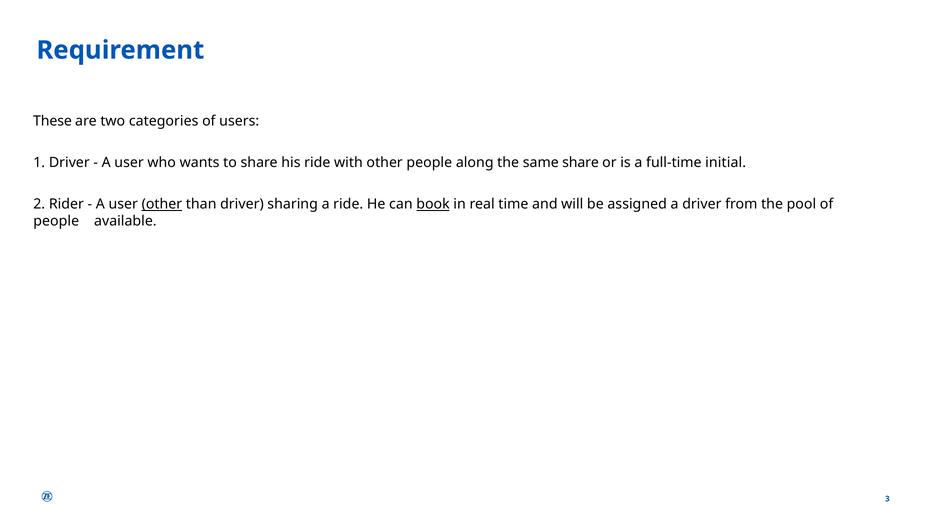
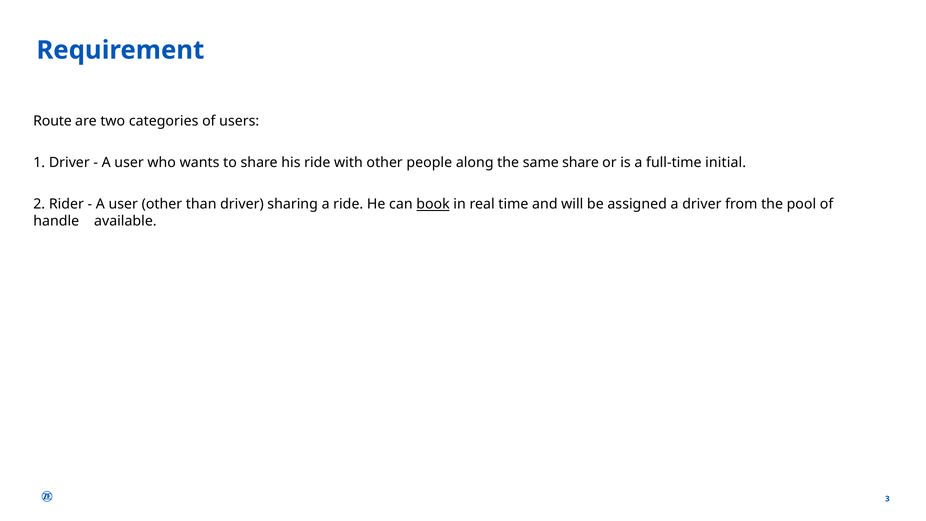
These: These -> Route (53, 121)
other underline: present -> none (162, 204)
people: people -> handle (56, 221)
